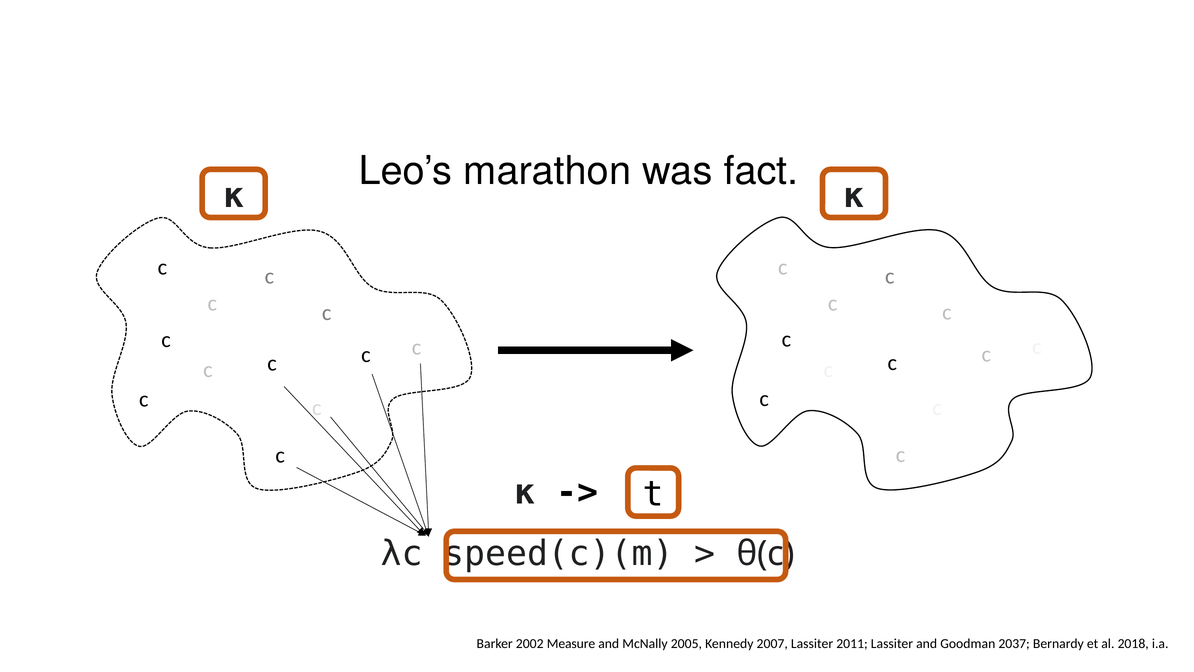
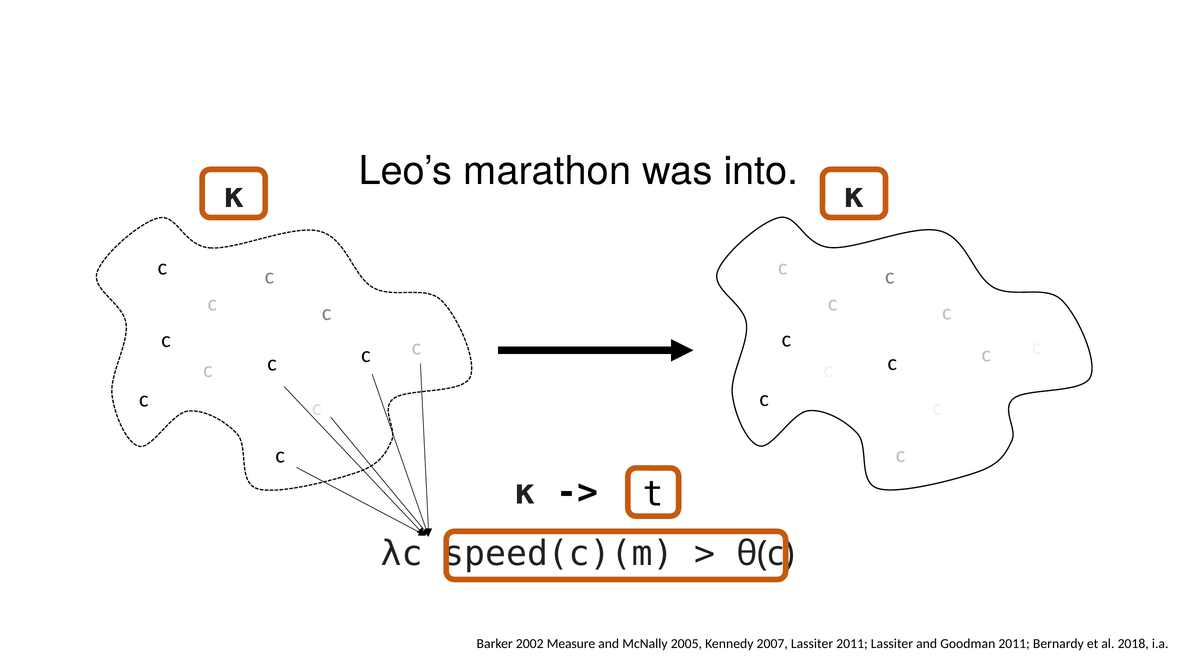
fact: fact -> into (761, 171)
Goodman 2037: 2037 -> 2011 (1014, 643)
